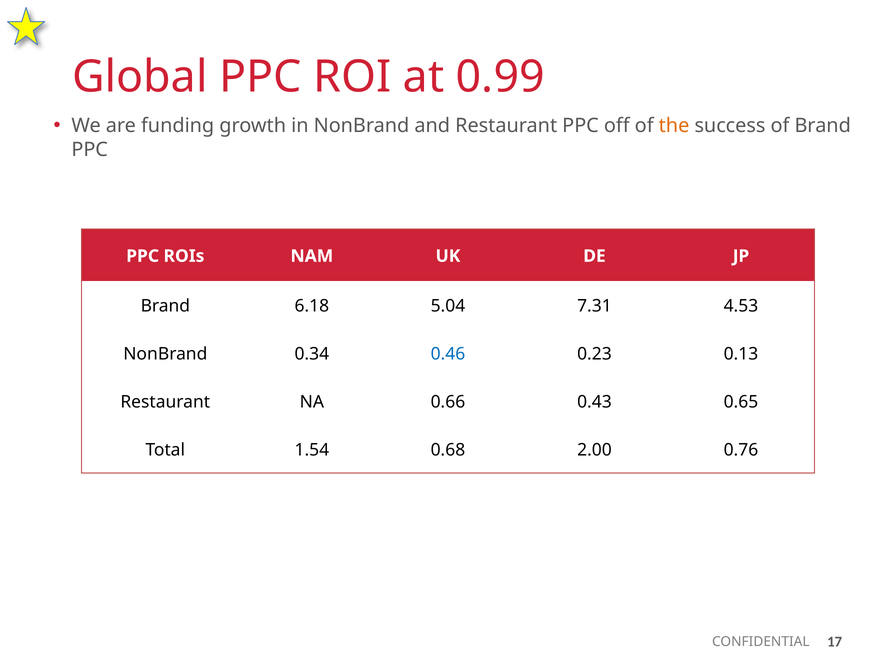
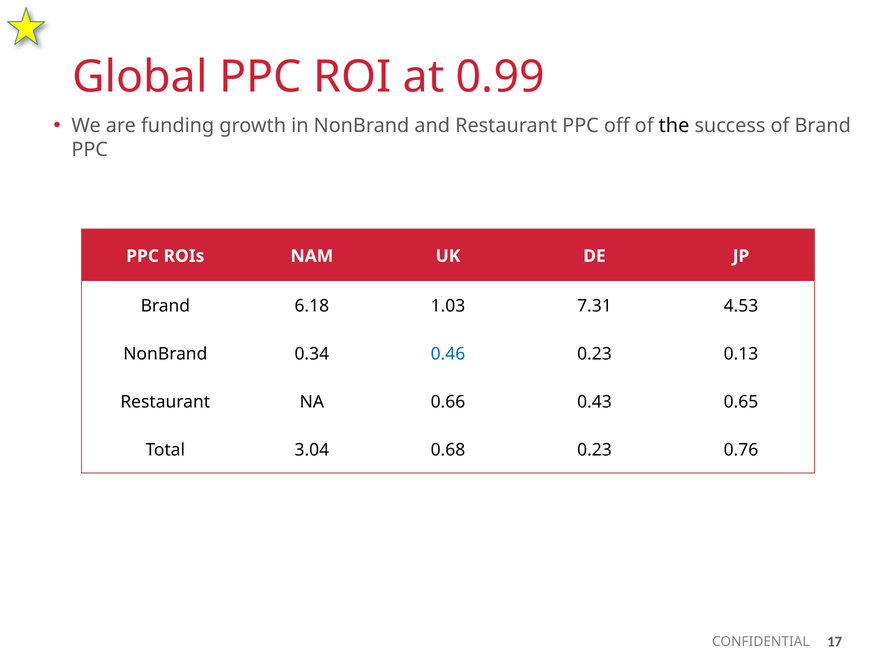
the colour: orange -> black (674, 126)
5.04: 5.04 -> 1.03 (448, 306)
1.54: 1.54 -> 3.04 (312, 450)
0.68 2.00: 2.00 -> 0.23 (594, 450)
